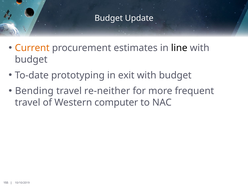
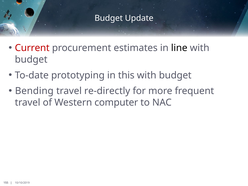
Current colour: orange -> red (32, 48)
exit: exit -> this (126, 75)
re-neither: re-neither -> re-directly (107, 91)
